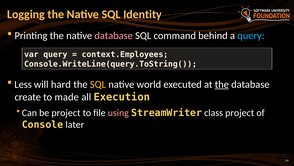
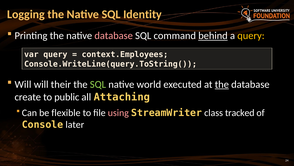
behind underline: none -> present (213, 36)
query colour: light blue -> yellow (251, 36)
Less: Less -> Will (23, 84)
hard: hard -> their (61, 84)
SQL colour: yellow -> light green (98, 84)
made: made -> public (67, 97)
Execution: Execution -> Attaching (122, 97)
be project: project -> flexible (66, 112)
class project: project -> tracked (240, 112)
